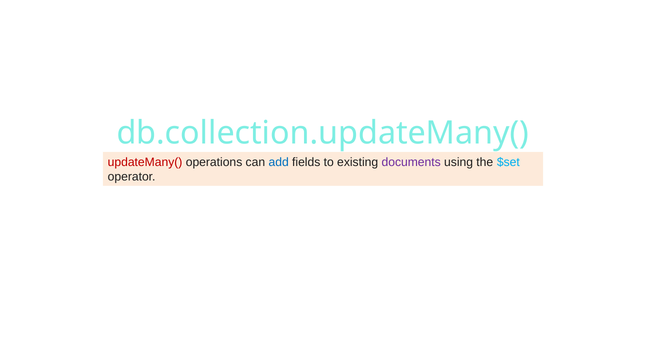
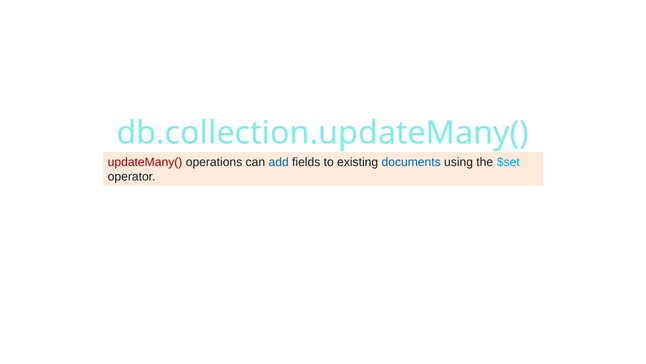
documents colour: purple -> blue (411, 162)
